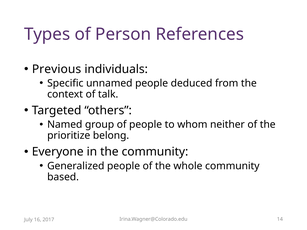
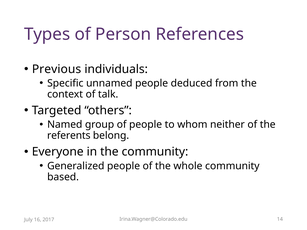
prioritize: prioritize -> referents (69, 136)
